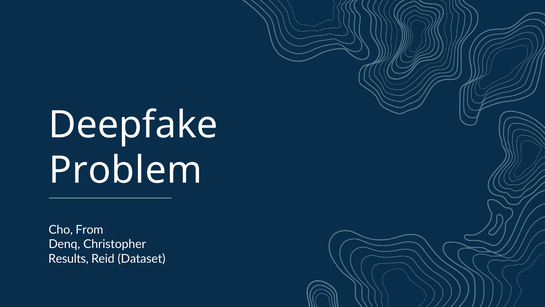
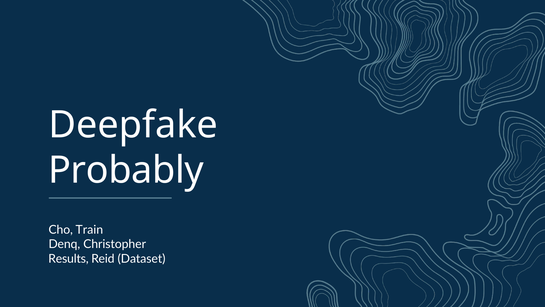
Problem: Problem -> Probably (126, 170)
From: From -> Train (89, 229)
